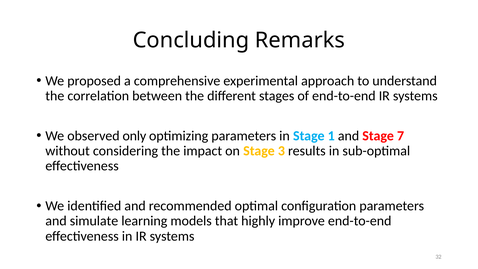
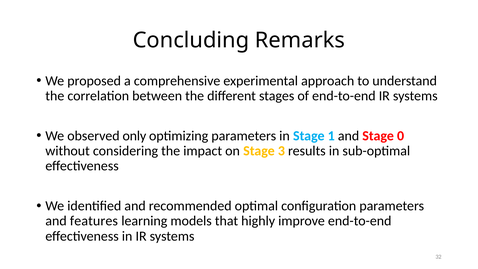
7: 7 -> 0 (401, 136)
simulate: simulate -> features (94, 221)
